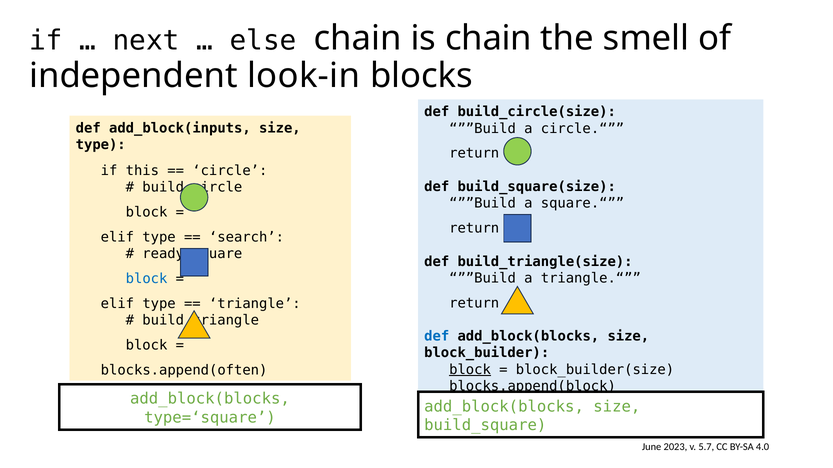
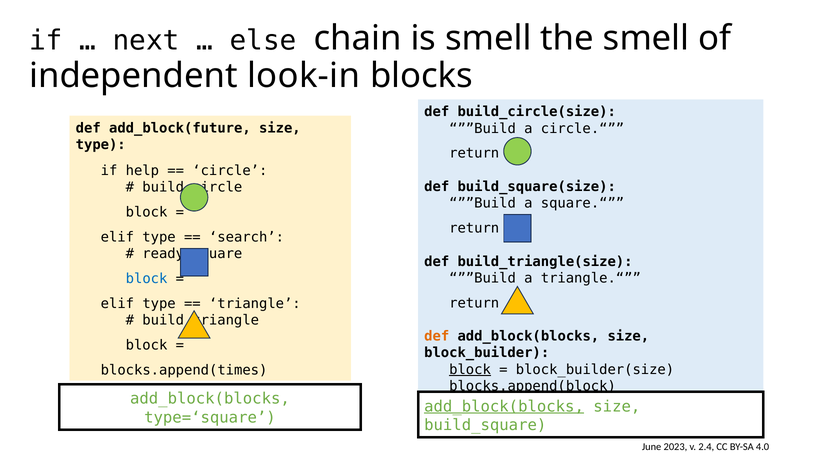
is chain: chain -> smell (488, 39)
add_block(inputs: add_block(inputs -> add_block(future (180, 128)
this: this -> help (142, 171)
def colour: blue -> orange (437, 337)
blocks.append(often: blocks.append(often -> blocks.append(times (184, 371)
add_block(blocks underline: none -> present (504, 407)
5.7: 5.7 -> 2.4 (706, 447)
